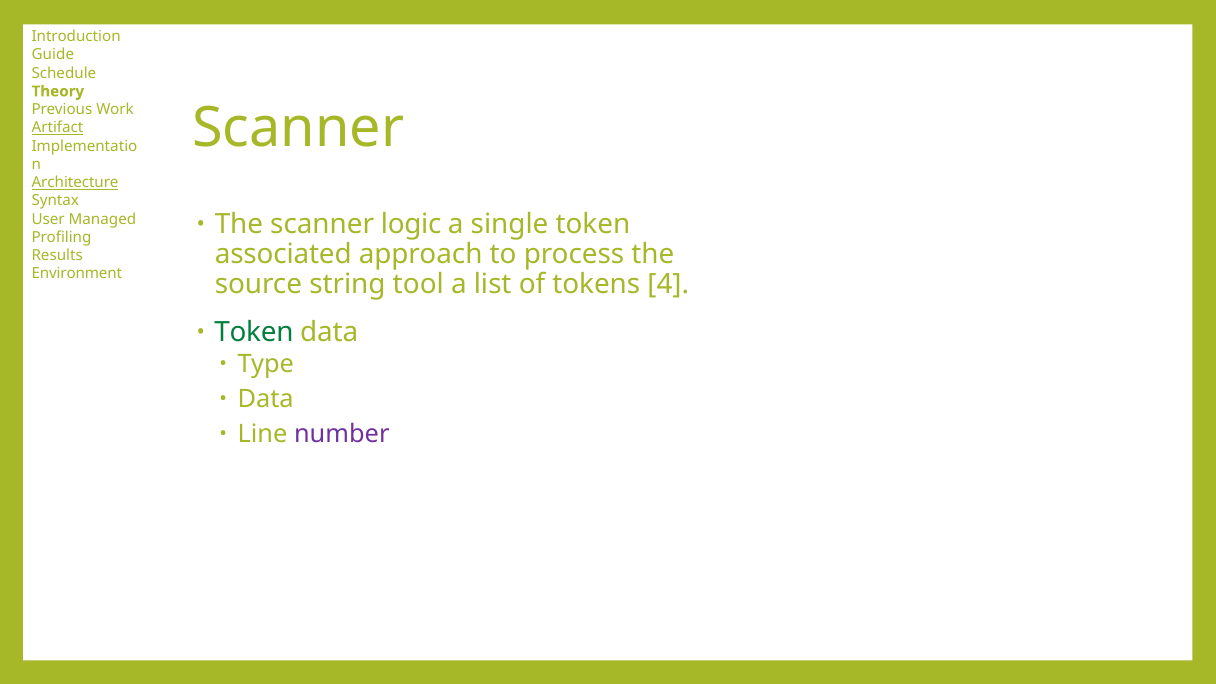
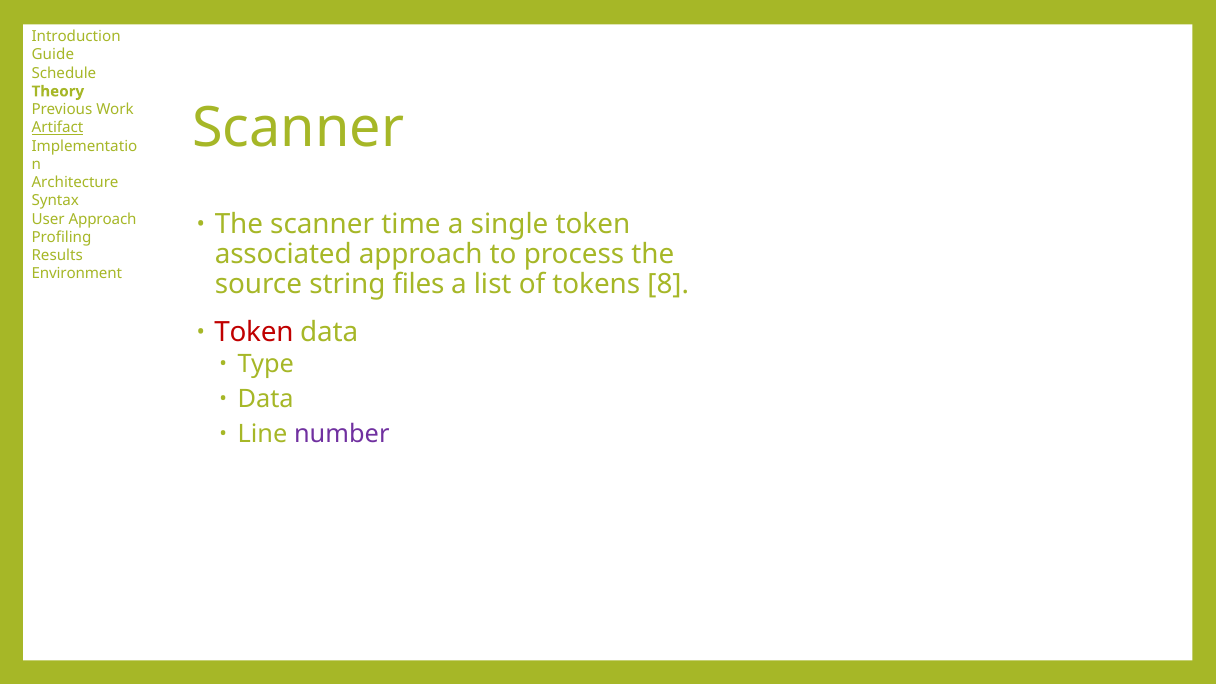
Architecture underline: present -> none (75, 183)
User Managed: Managed -> Approach (103, 219)
logic: logic -> time (411, 225)
tool: tool -> files (418, 285)
4: 4 -> 8 (668, 285)
Token colour: green -> red (254, 333)
